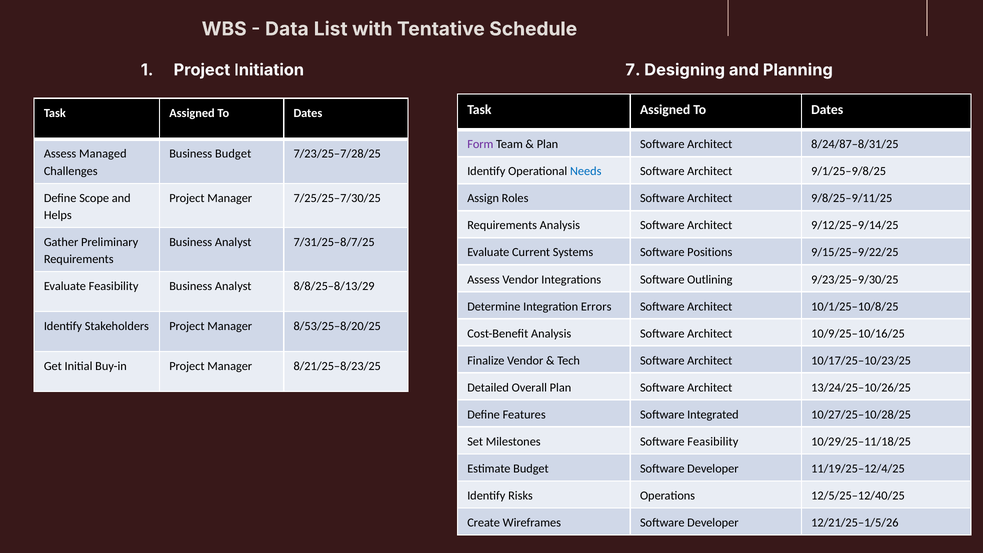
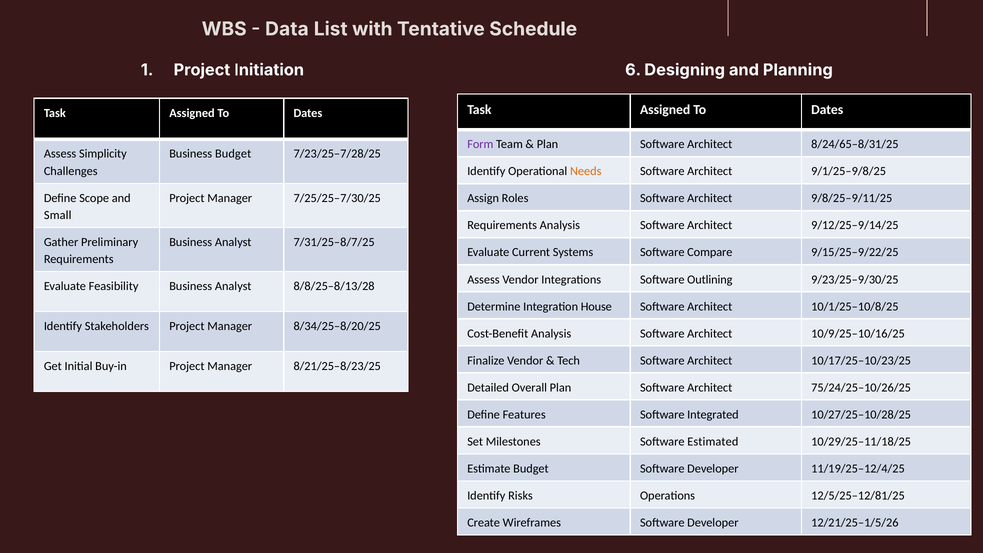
7: 7 -> 6 (633, 70)
8/24/87–8/31/25: 8/24/87–8/31/25 -> 8/24/65–8/31/25 (855, 144)
Managed: Managed -> Simplicity (103, 154)
Needs colour: blue -> orange (586, 171)
Helps: Helps -> Small (58, 215)
Positions: Positions -> Compare (710, 252)
8/8/25–8/13/29: 8/8/25–8/13/29 -> 8/8/25–8/13/28 (334, 286)
Errors: Errors -> House (596, 306)
8/53/25–8/20/25: 8/53/25–8/20/25 -> 8/34/25–8/20/25 (337, 326)
13/24/25–10/26/25: 13/24/25–10/26/25 -> 75/24/25–10/26/25 (861, 387)
Software Feasibility: Feasibility -> Estimated (713, 442)
12/5/25–12/40/25: 12/5/25–12/40/25 -> 12/5/25–12/81/25 (858, 496)
